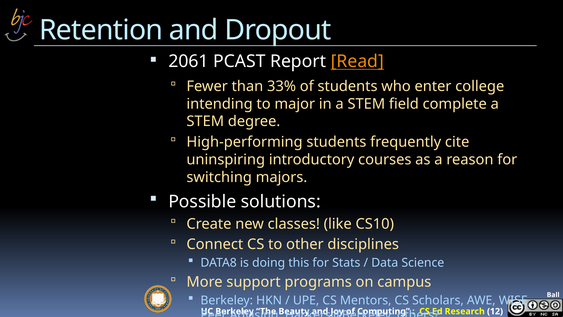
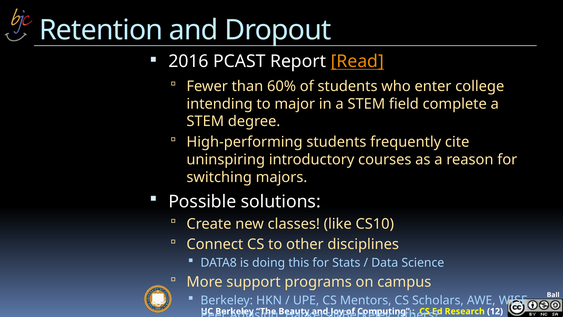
2061: 2061 -> 2016 (188, 61)
33%: 33% -> 60% (282, 86)
